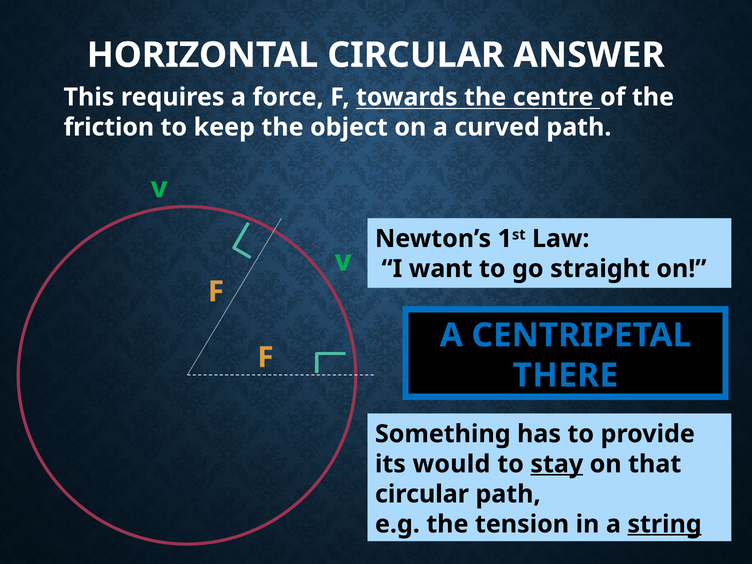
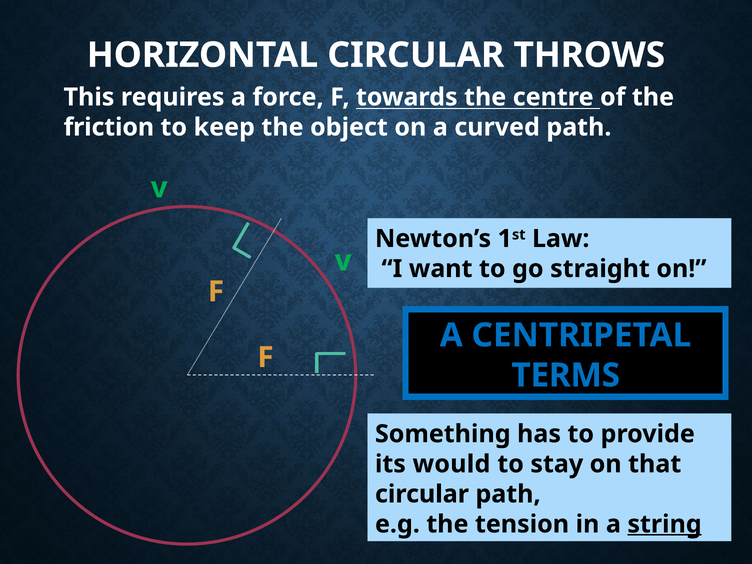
ANSWER: ANSWER -> THROWS (589, 55)
THERE: THERE -> TERMS (566, 375)
stay underline: present -> none (557, 464)
